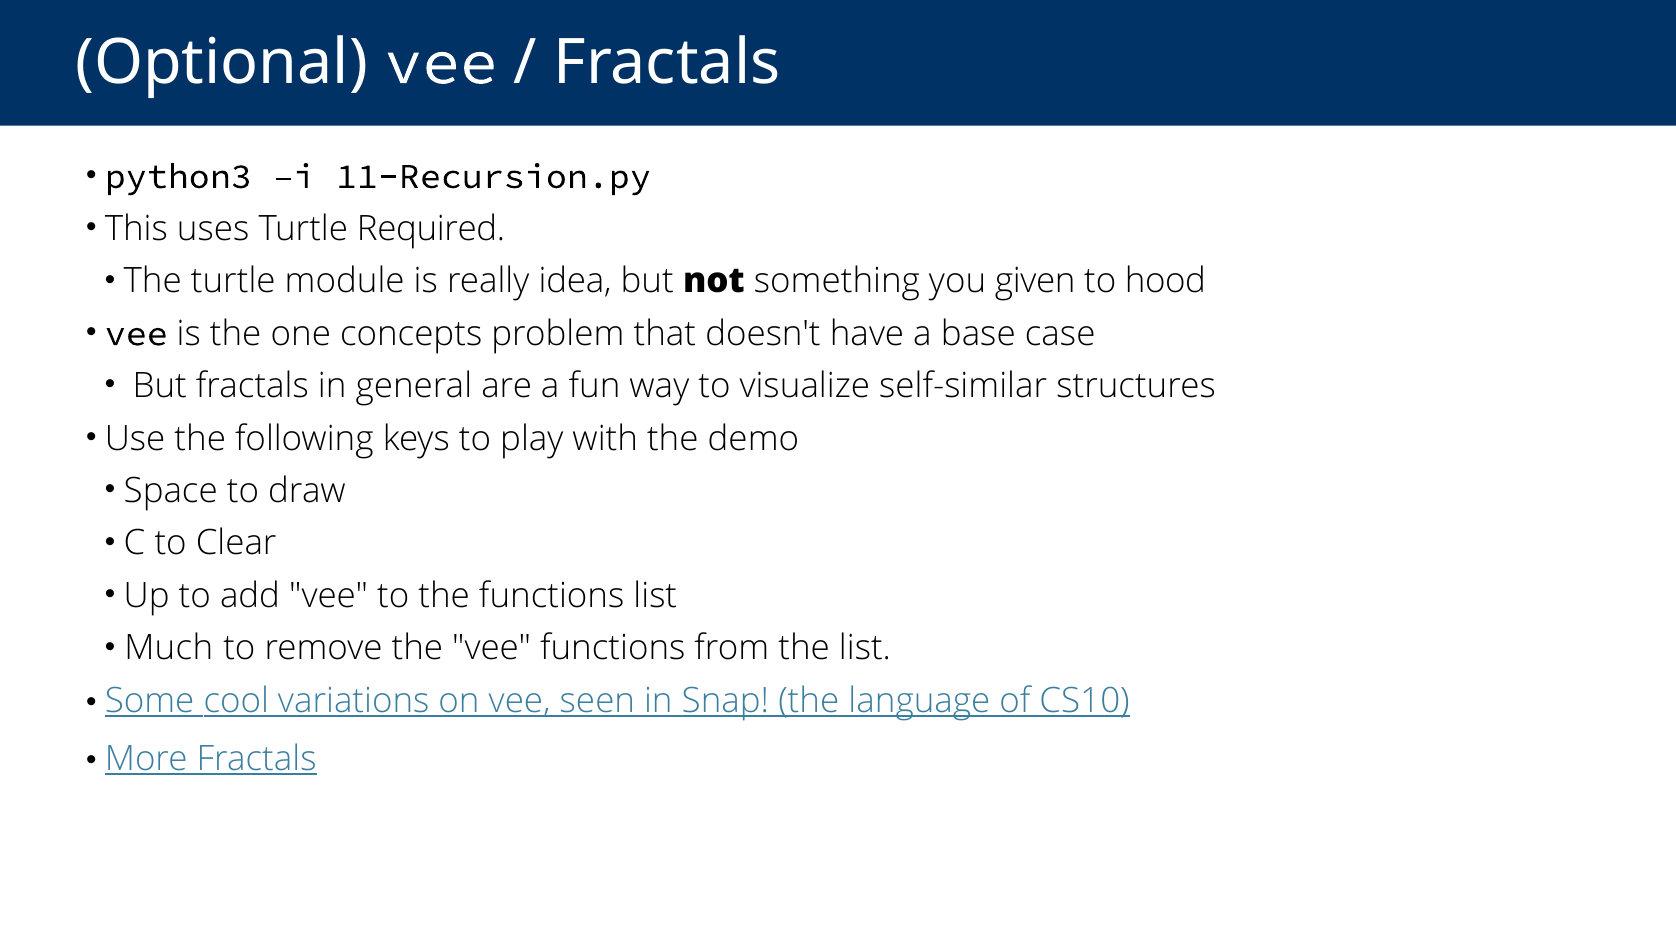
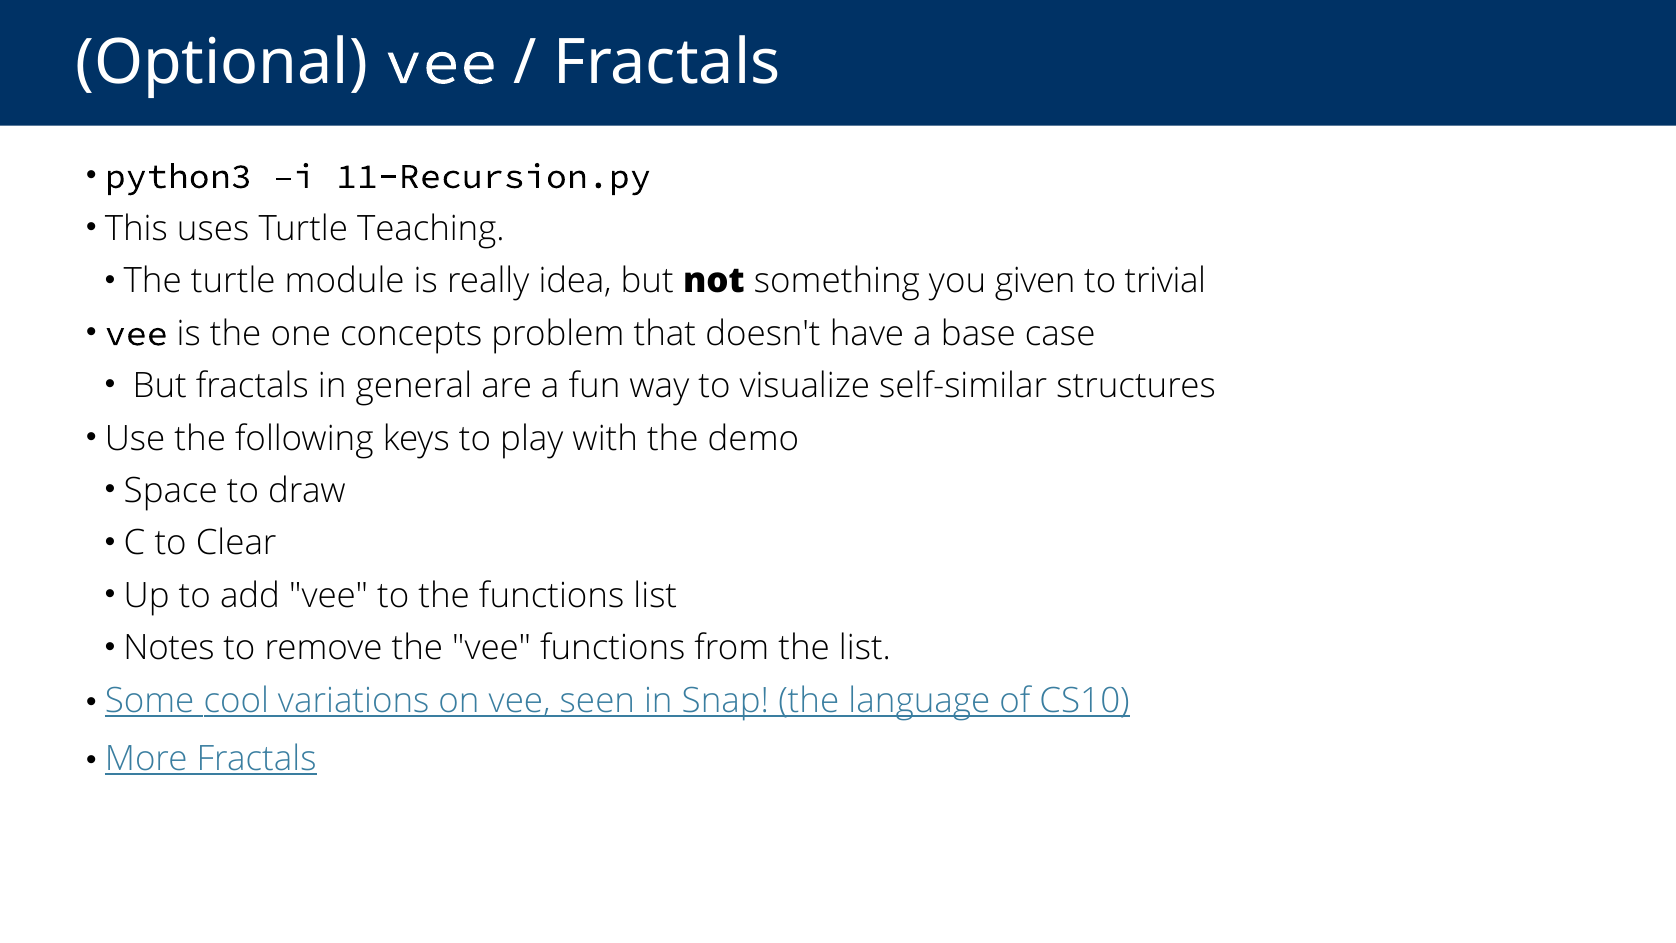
Required: Required -> Teaching (431, 229)
hood: hood -> trivial (1165, 281)
Much: Much -> Notes (169, 648)
